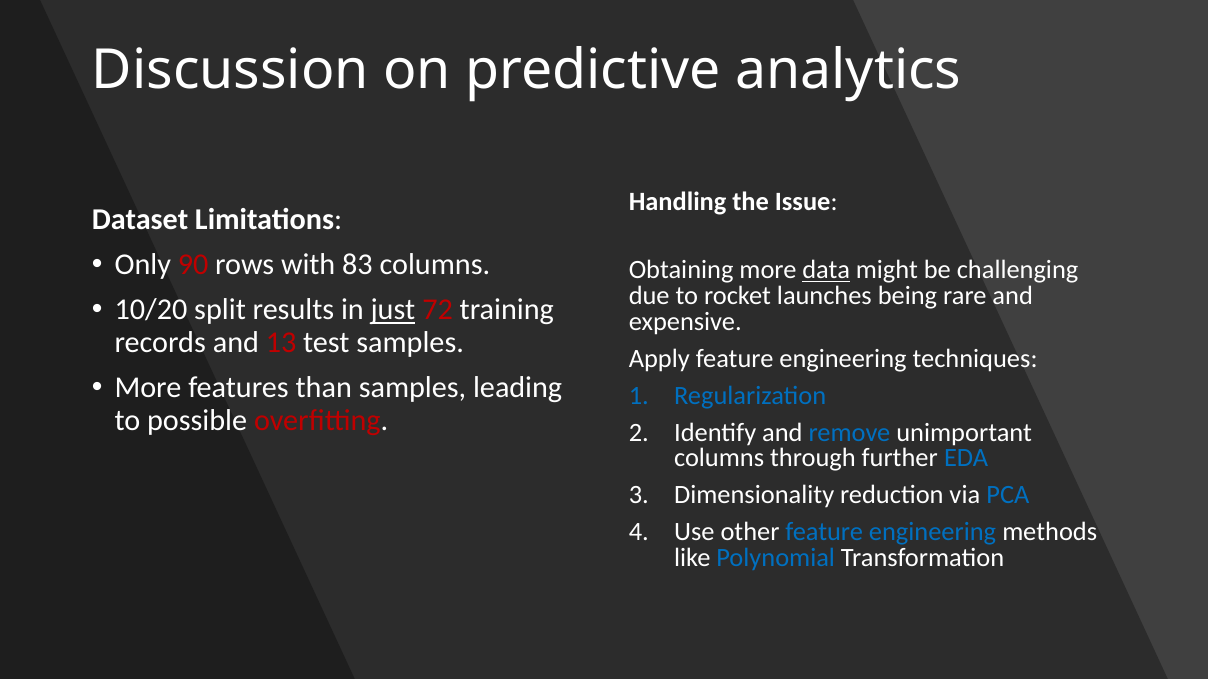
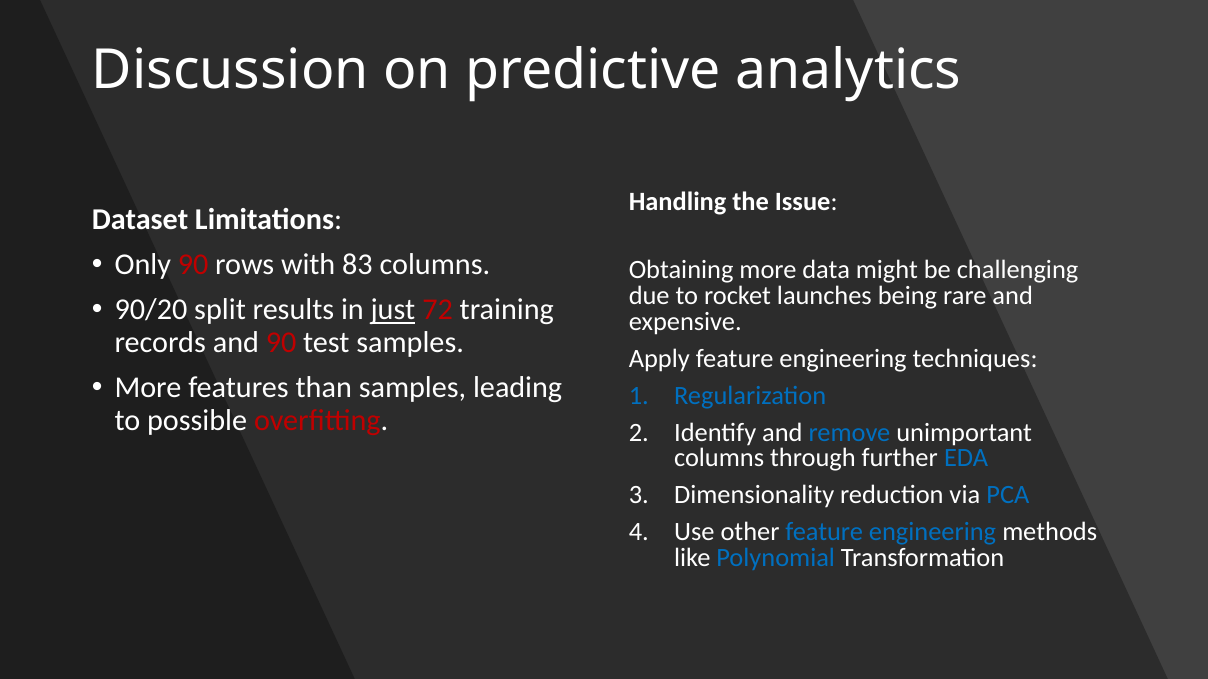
data underline: present -> none (826, 270)
10/20: 10/20 -> 90/20 (151, 310)
and 13: 13 -> 90 (281, 343)
